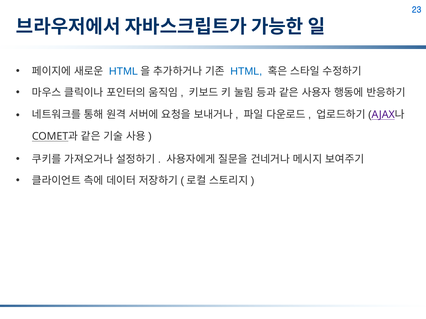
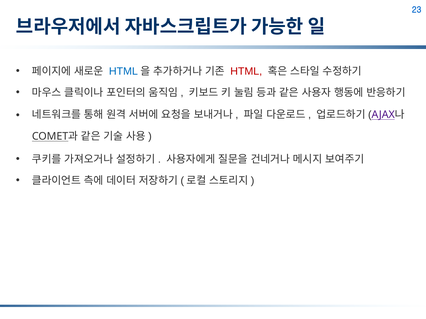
HTML colour: blue -> red (246, 71)
